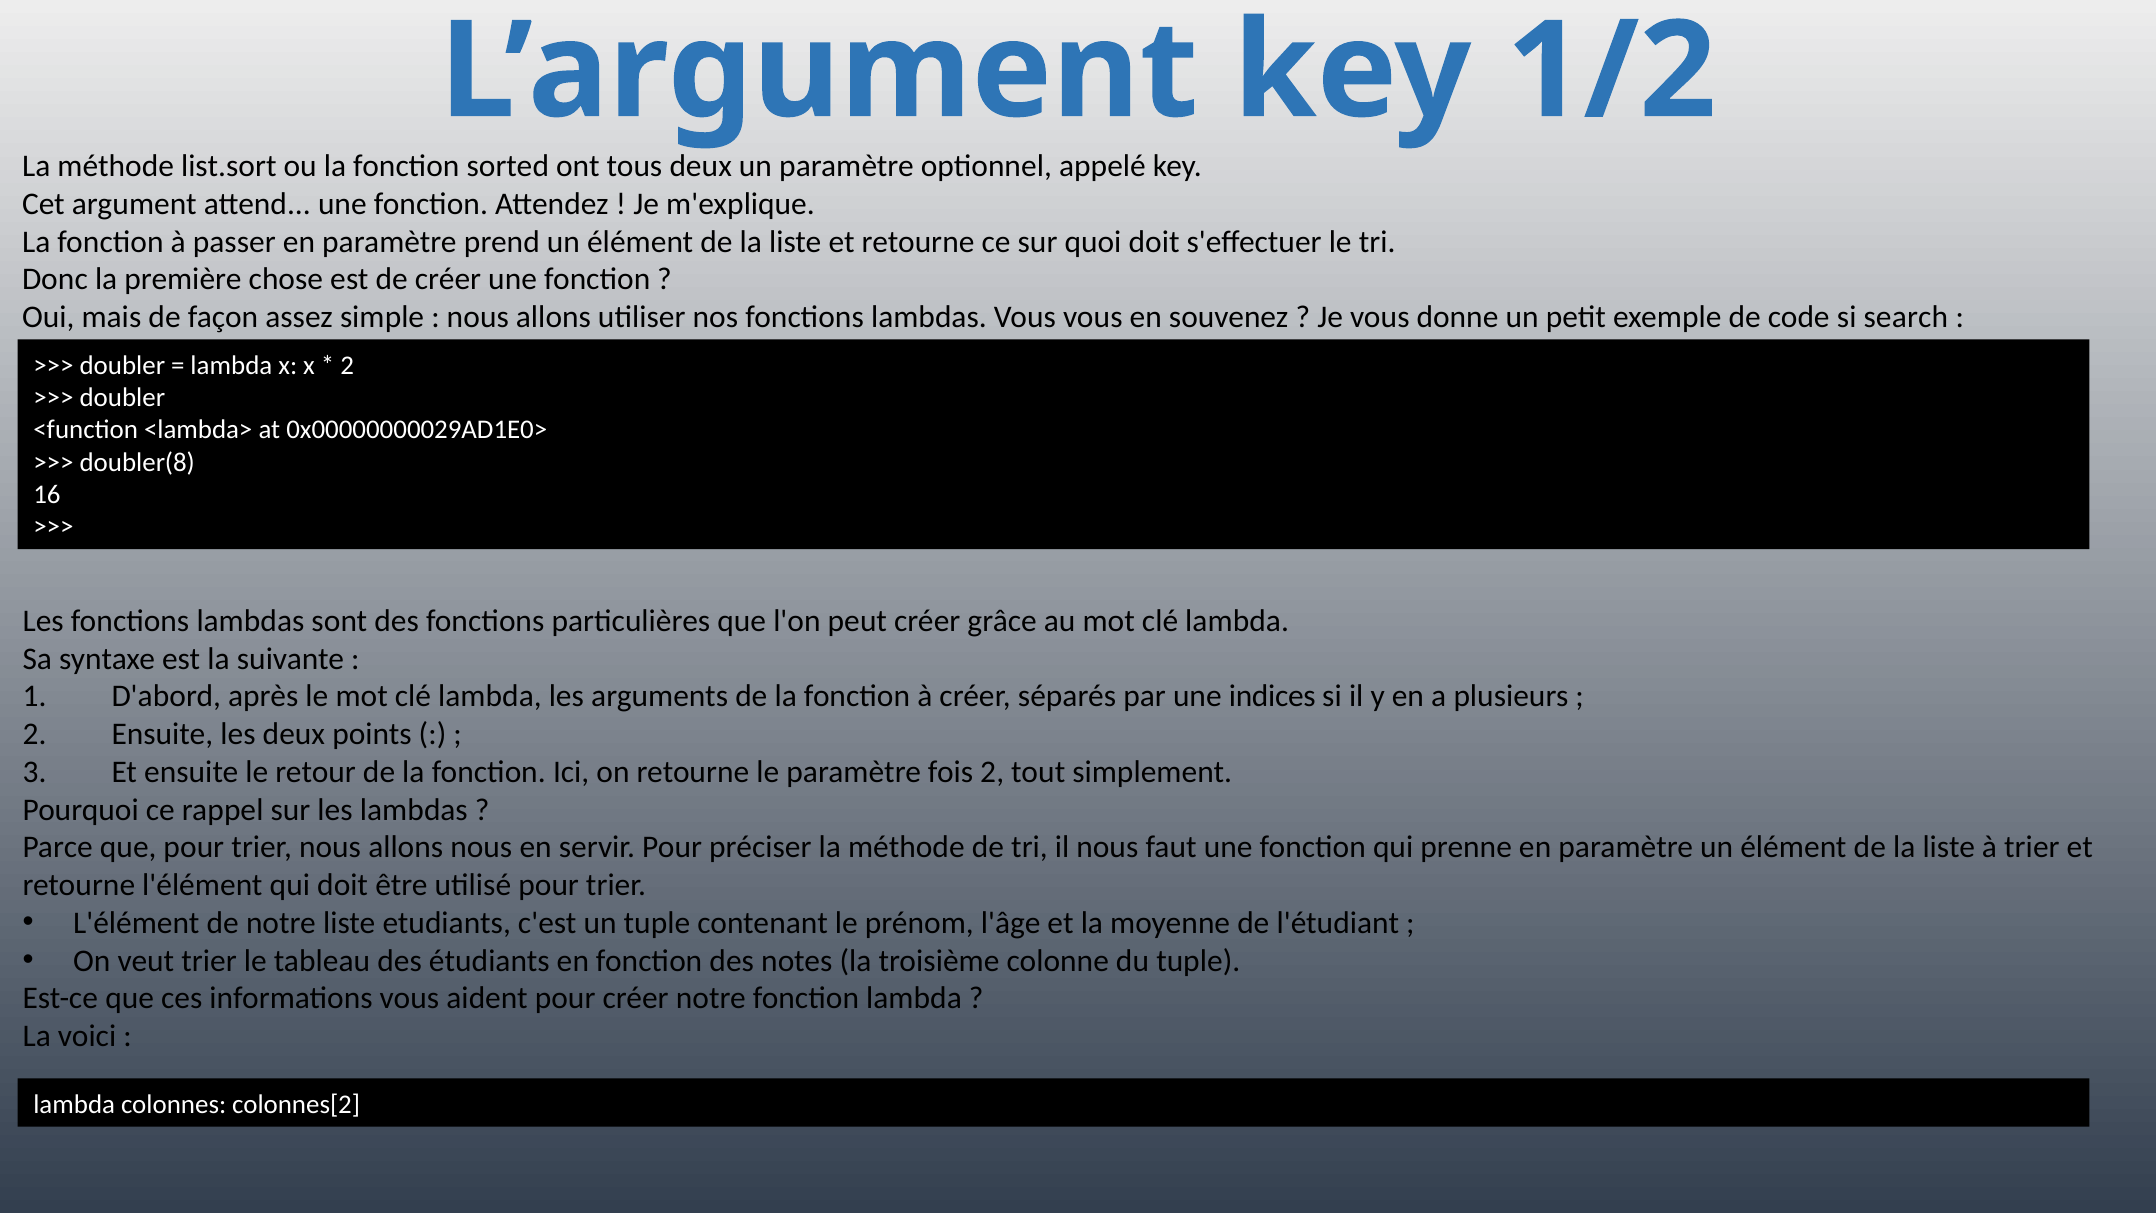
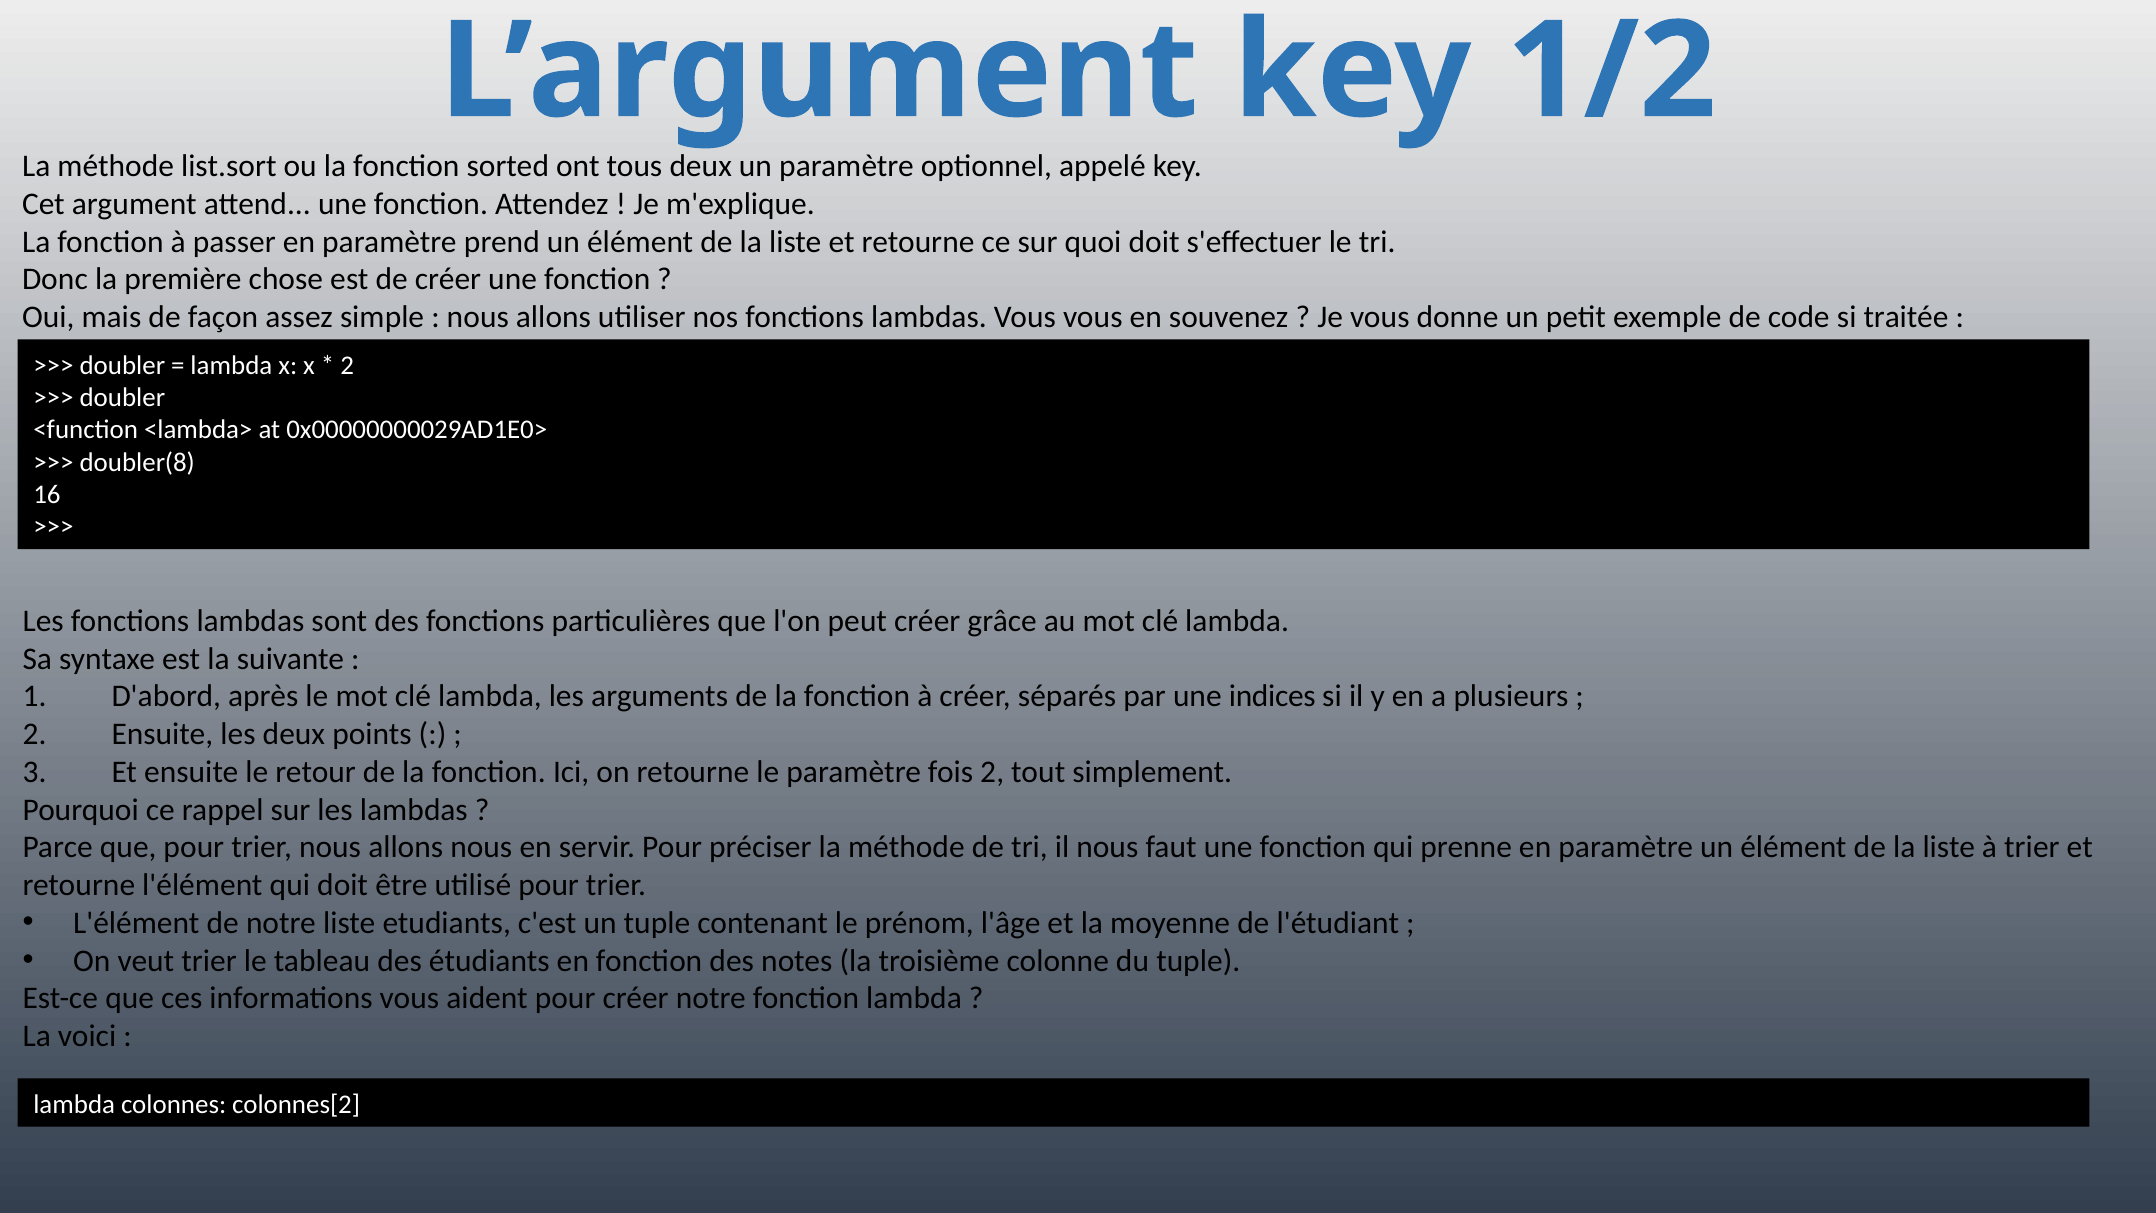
search: search -> traitée (1906, 317)
